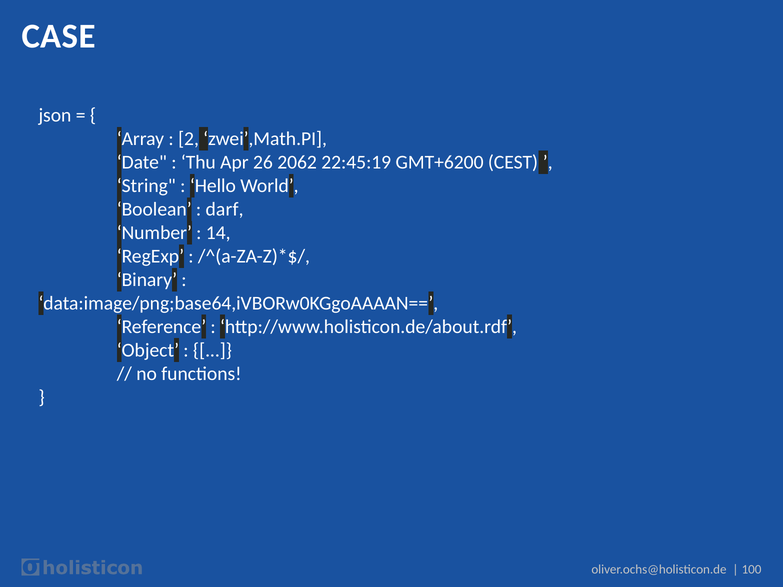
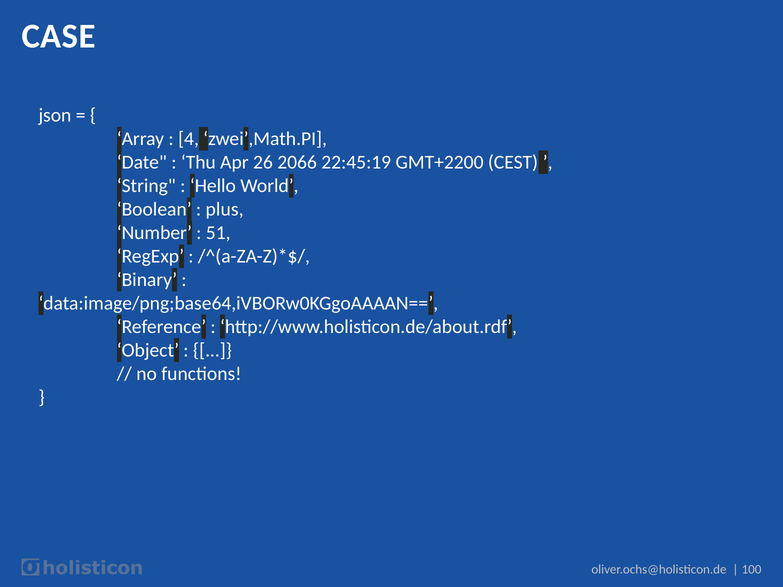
2: 2 -> 4 (189, 139)
2062: 2062 -> 2066 (297, 163)
GMT+6200: GMT+6200 -> GMT+2200 (440, 163)
darf: darf -> plus (225, 210)
14: 14 -> 51 (218, 233)
